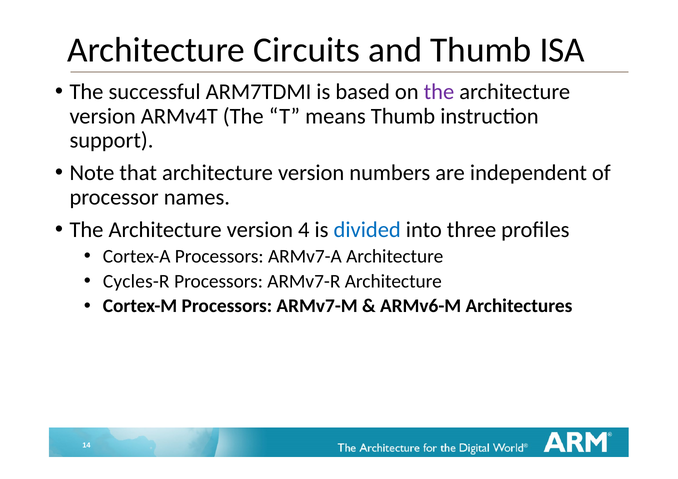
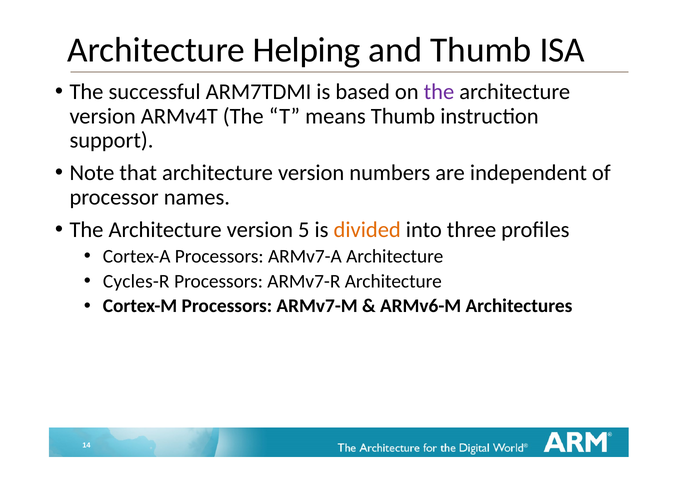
Circuits: Circuits -> Helping (307, 50)
4: 4 -> 5 (304, 230)
divided colour: blue -> orange (367, 230)
